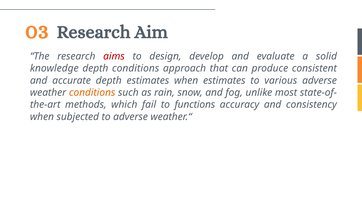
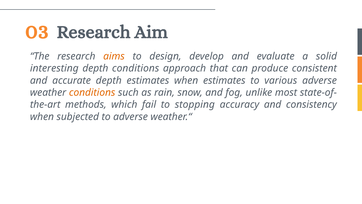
aims colour: red -> orange (114, 56)
knowledge: knowledge -> interesting (54, 68)
functions: functions -> stopping (195, 104)
